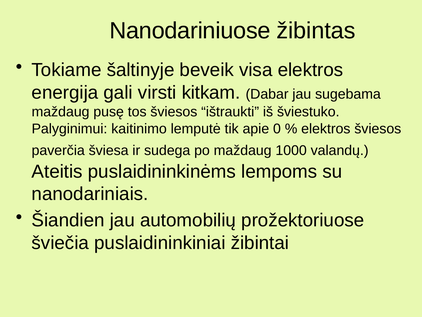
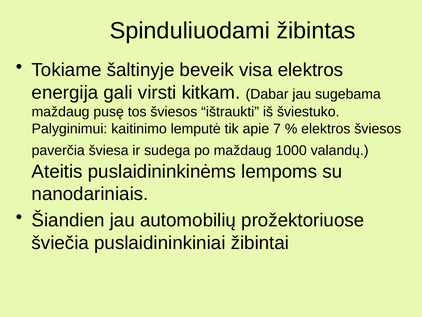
Nanodariniuose: Nanodariniuose -> Spinduliuodami (190, 31)
0: 0 -> 7 (277, 129)
